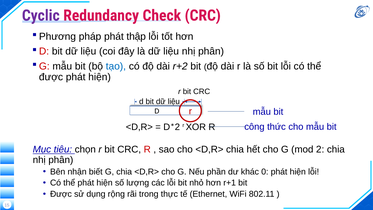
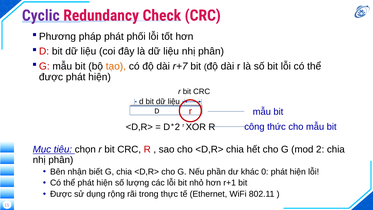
thập: thập -> phối (136, 37)
tạo colour: blue -> orange (116, 66)
r+2: r+2 -> r+7 (180, 66)
